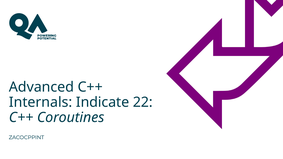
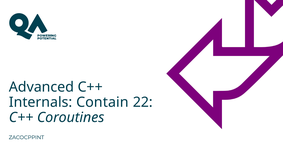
Indicate: Indicate -> Contain (102, 102)
